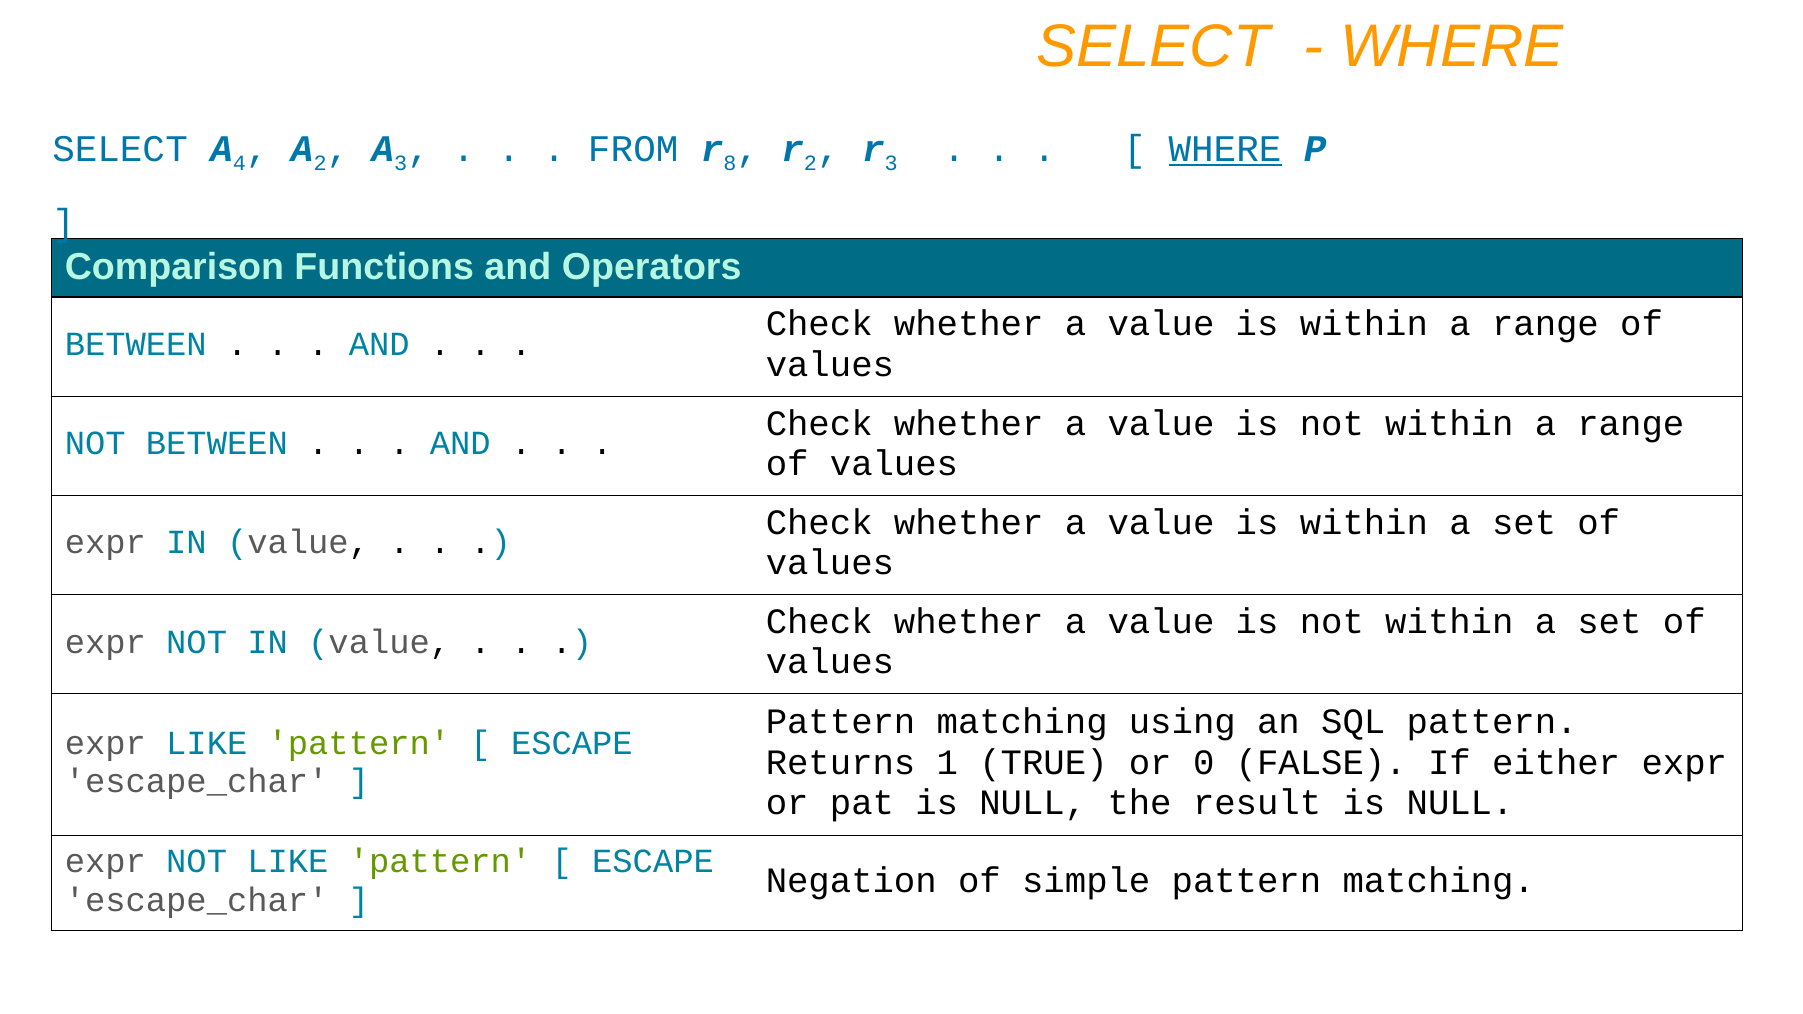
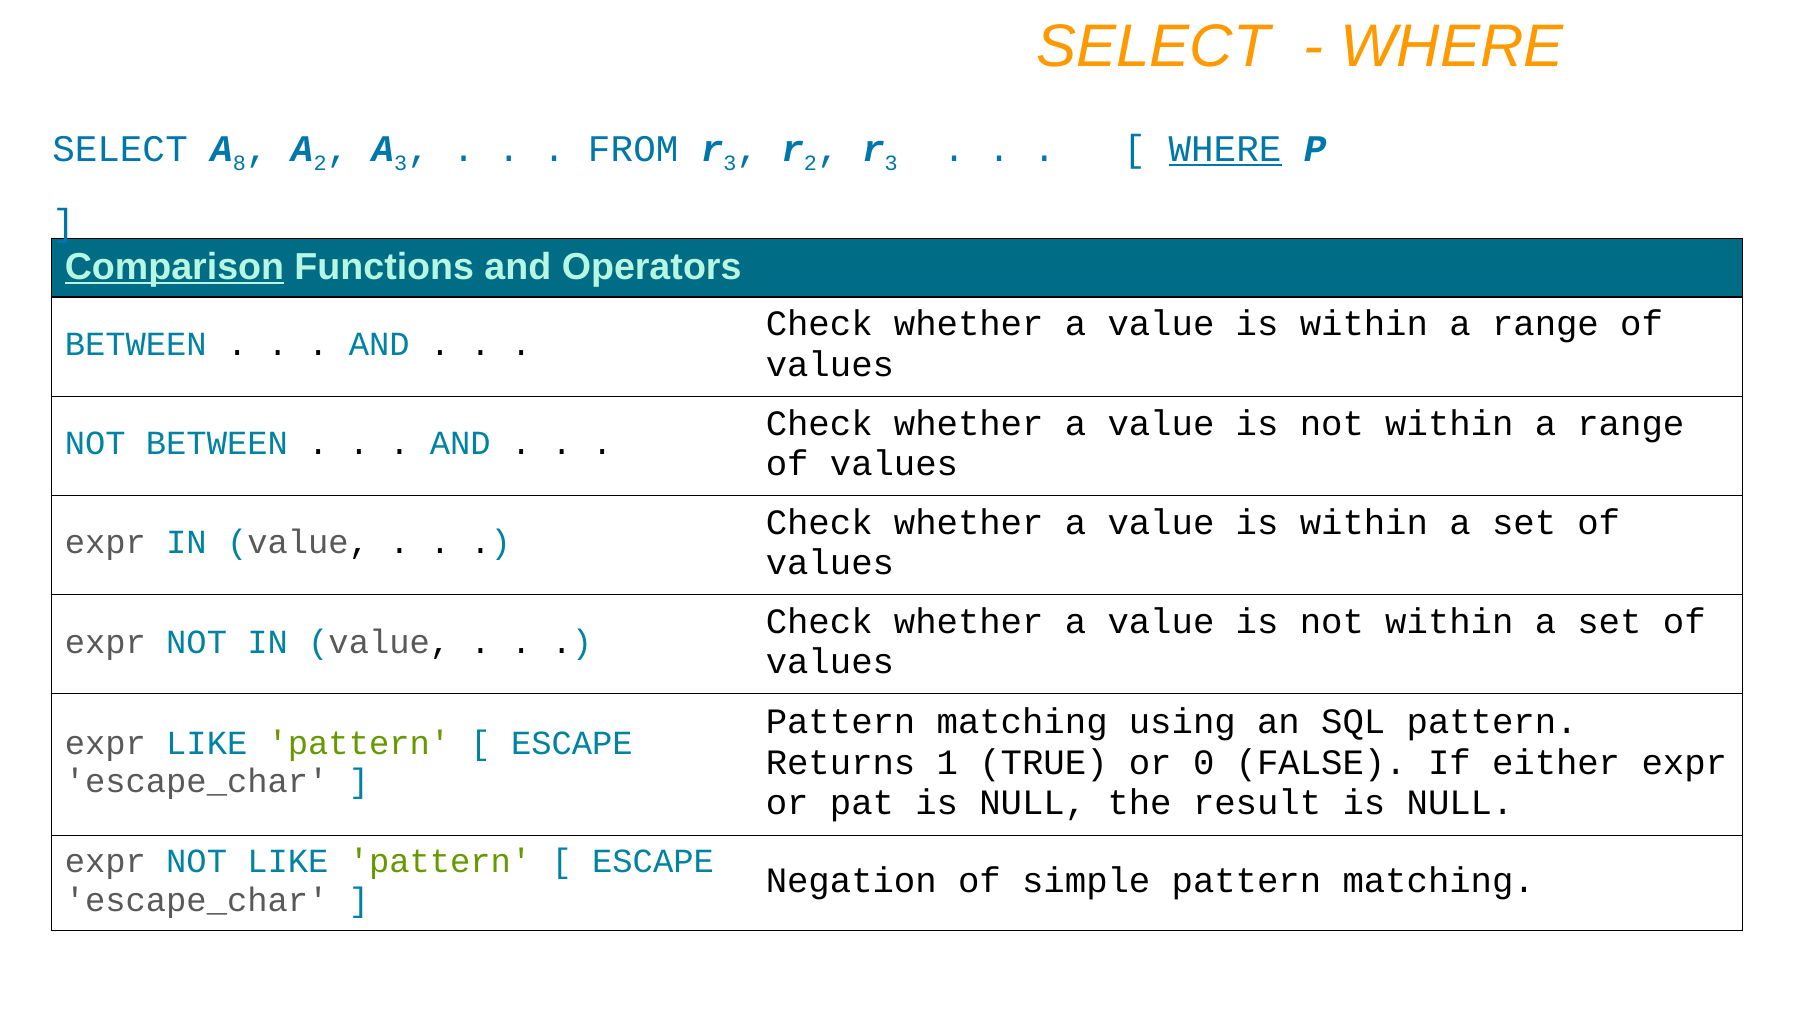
4: 4 -> 8 (239, 163)
8: 8 -> 3 (730, 163)
Comparison underline: none -> present (174, 267)
